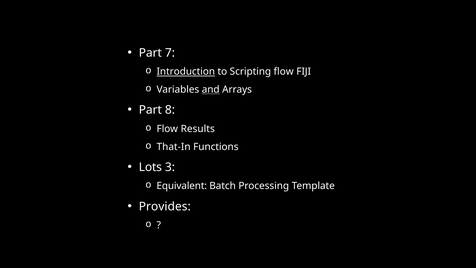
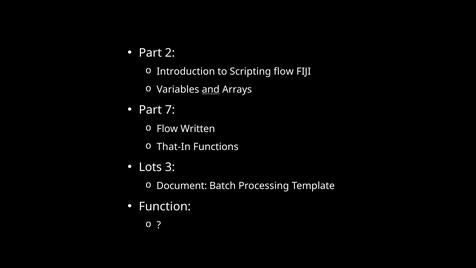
7: 7 -> 2 (170, 53)
Introduction underline: present -> none (186, 72)
8: 8 -> 7 (170, 110)
Results: Results -> Written (198, 129)
Equivalent: Equivalent -> Document (182, 186)
Provides: Provides -> Function (165, 206)
